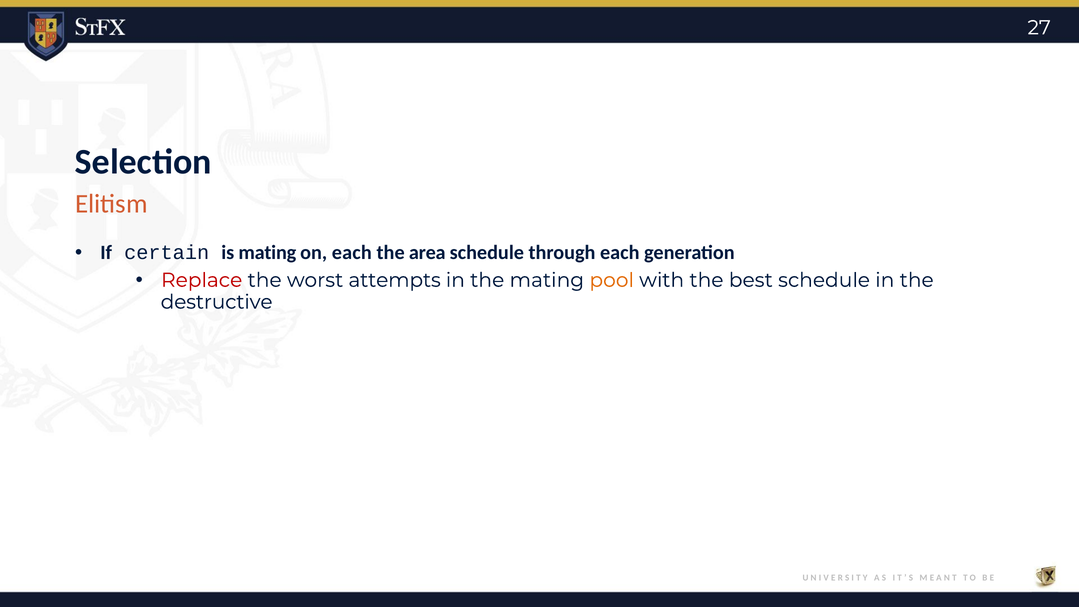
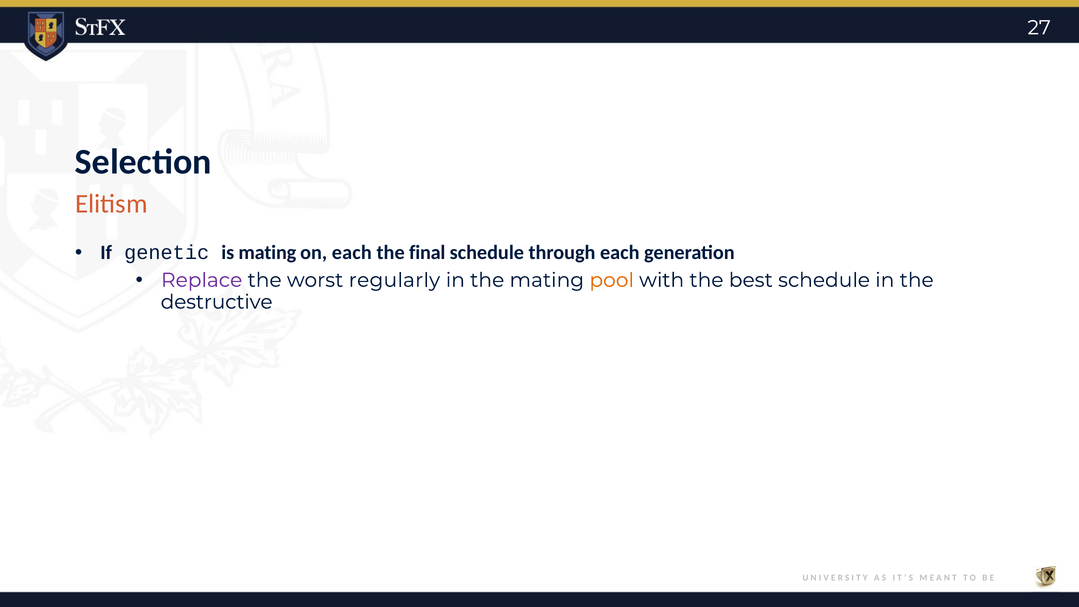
certain: certain -> genetic (167, 253)
area: area -> final (427, 253)
Replace colour: red -> purple (202, 280)
attempts: attempts -> regularly (394, 280)
